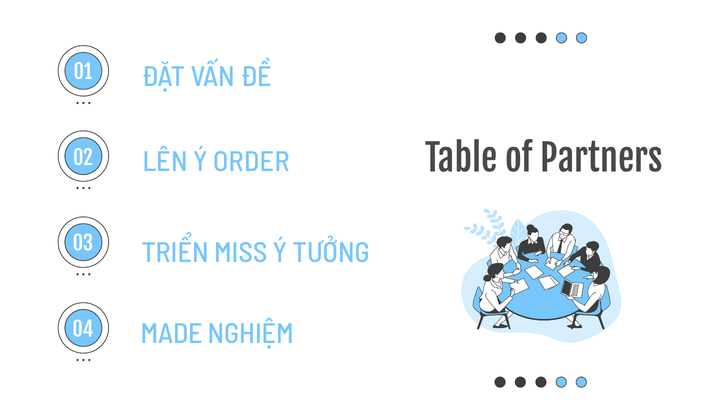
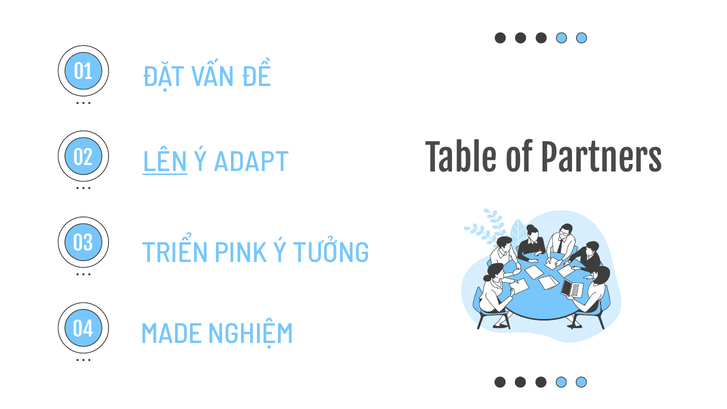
LÊN underline: none -> present (165, 162)
ORDER: ORDER -> ADAPT (252, 162)
MISS: MISS -> PINK (241, 253)
